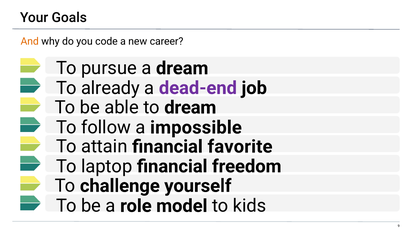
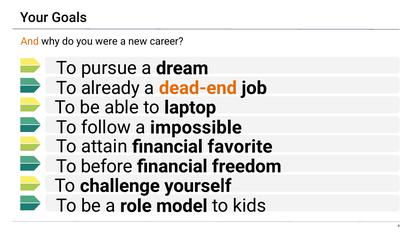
code: code -> were (106, 41)
dead-end colour: purple -> orange (198, 88)
to dream: dream -> laptop (190, 107)
laptop: laptop -> before (107, 166)
